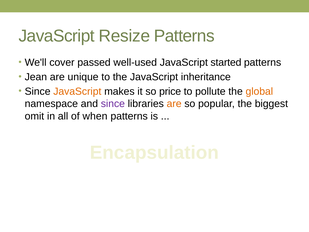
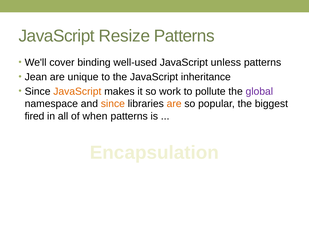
passed: passed -> binding (94, 63)
started: started -> unless (226, 63)
price: price -> work (170, 91)
global colour: orange -> purple (259, 91)
since colour: purple -> orange (113, 104)
omit: omit -> fired (34, 116)
